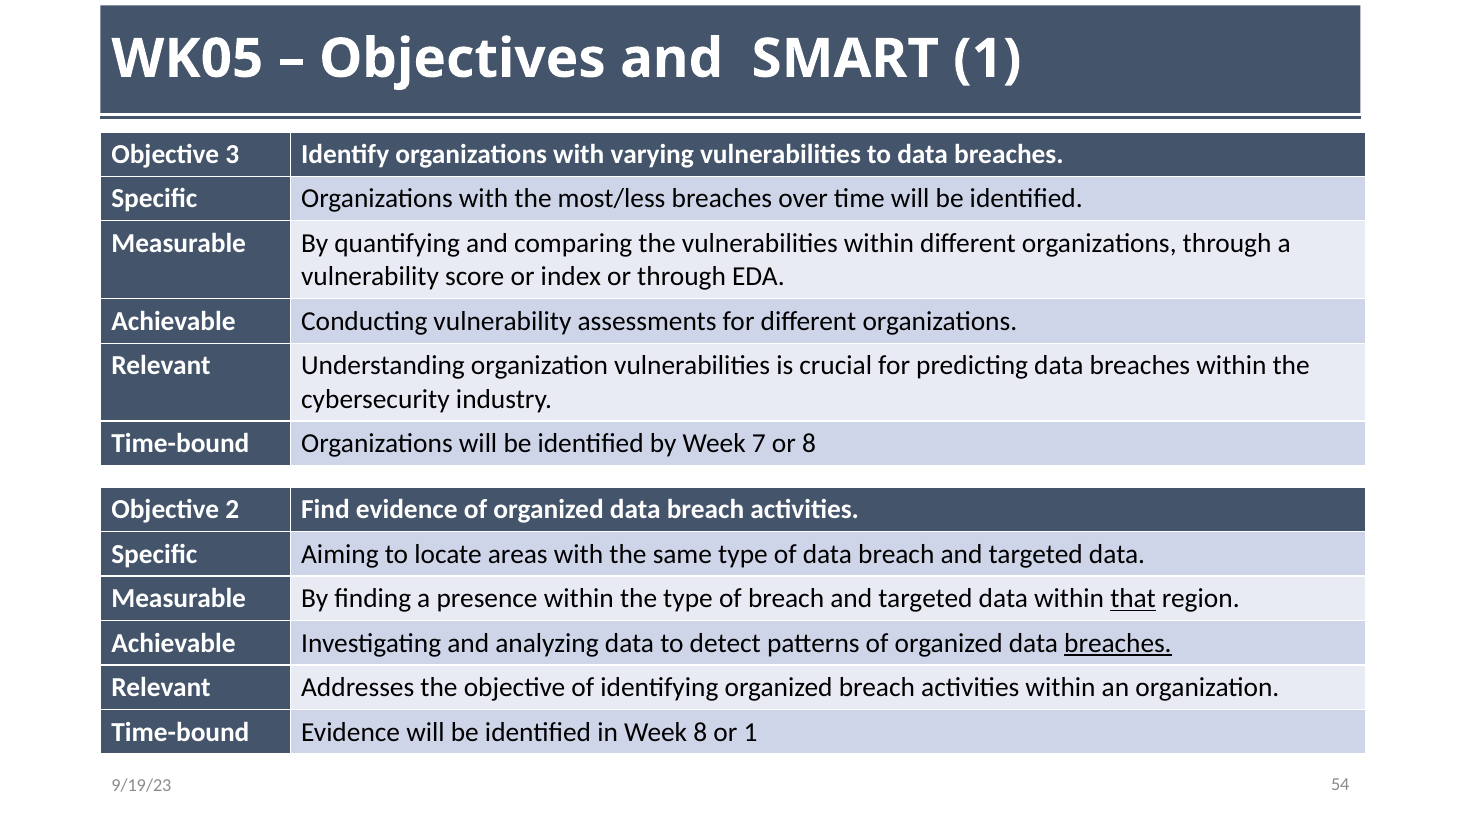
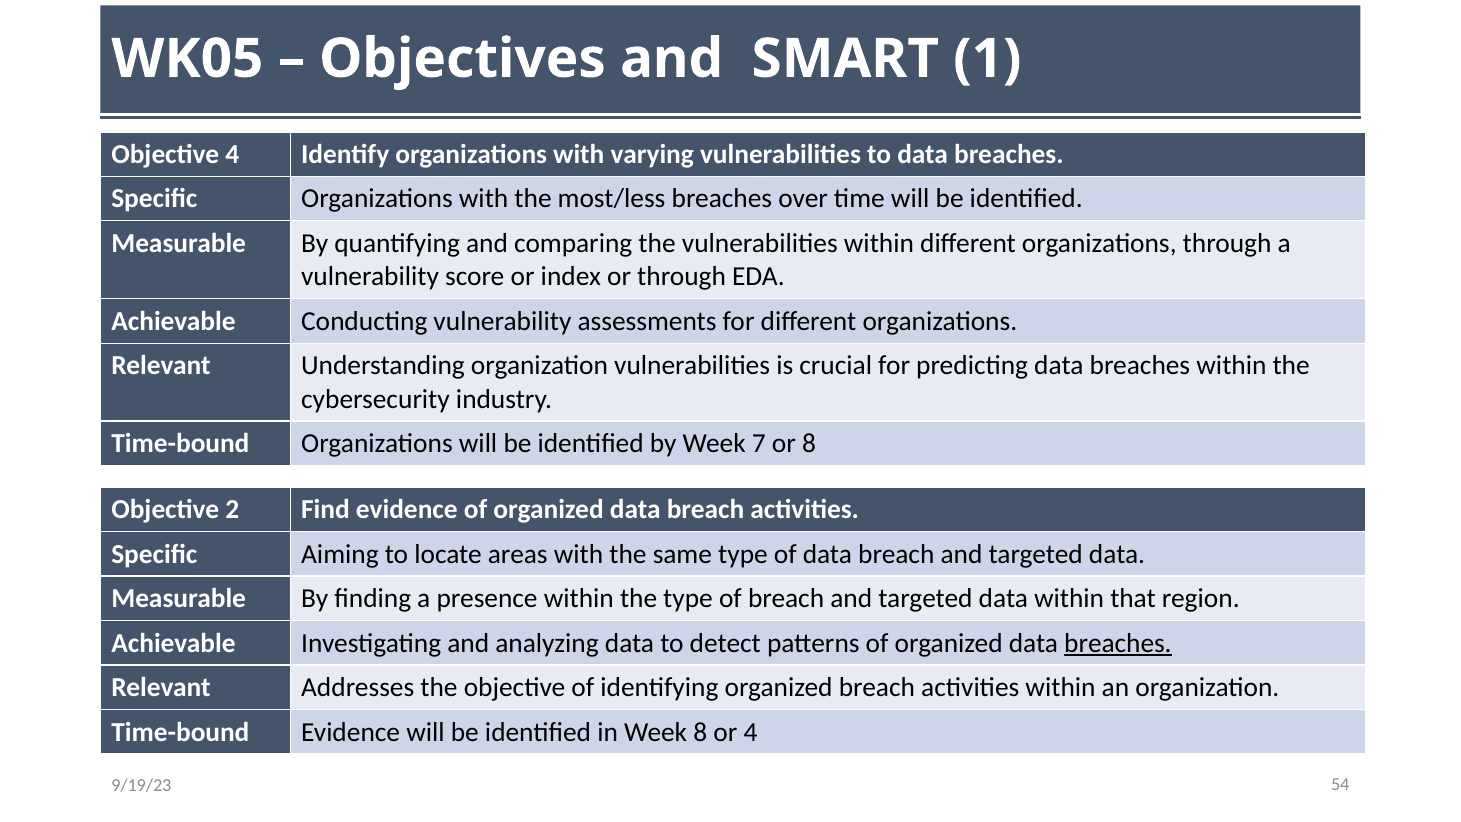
Objective 3: 3 -> 4 (232, 154)
that underline: present -> none (1133, 599)
or 1: 1 -> 4 (751, 732)
